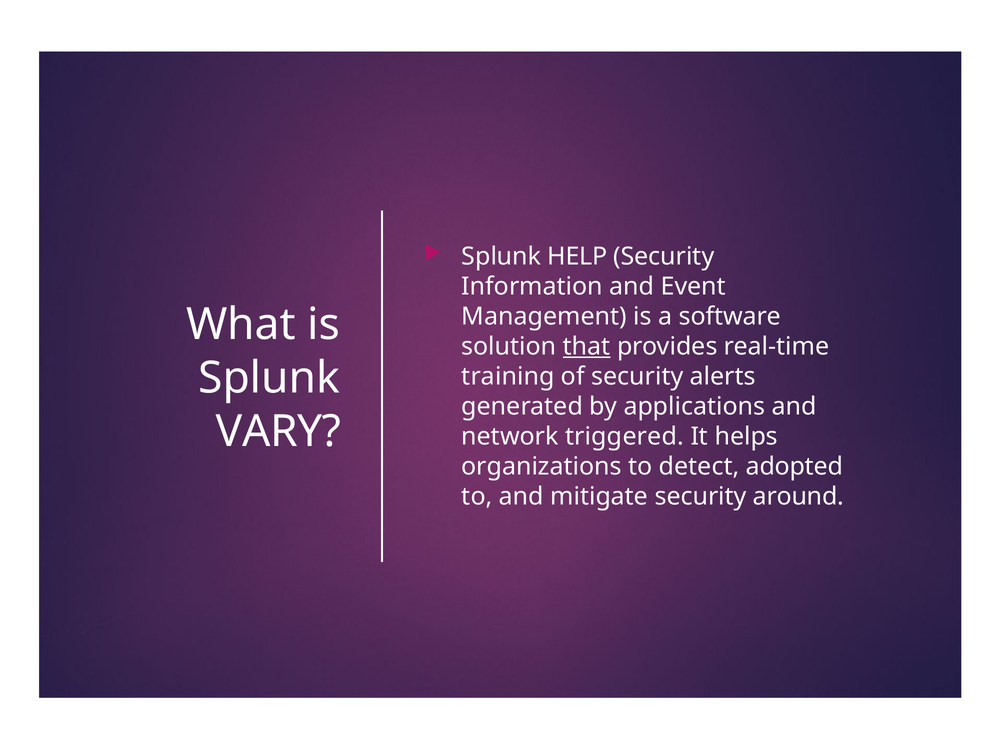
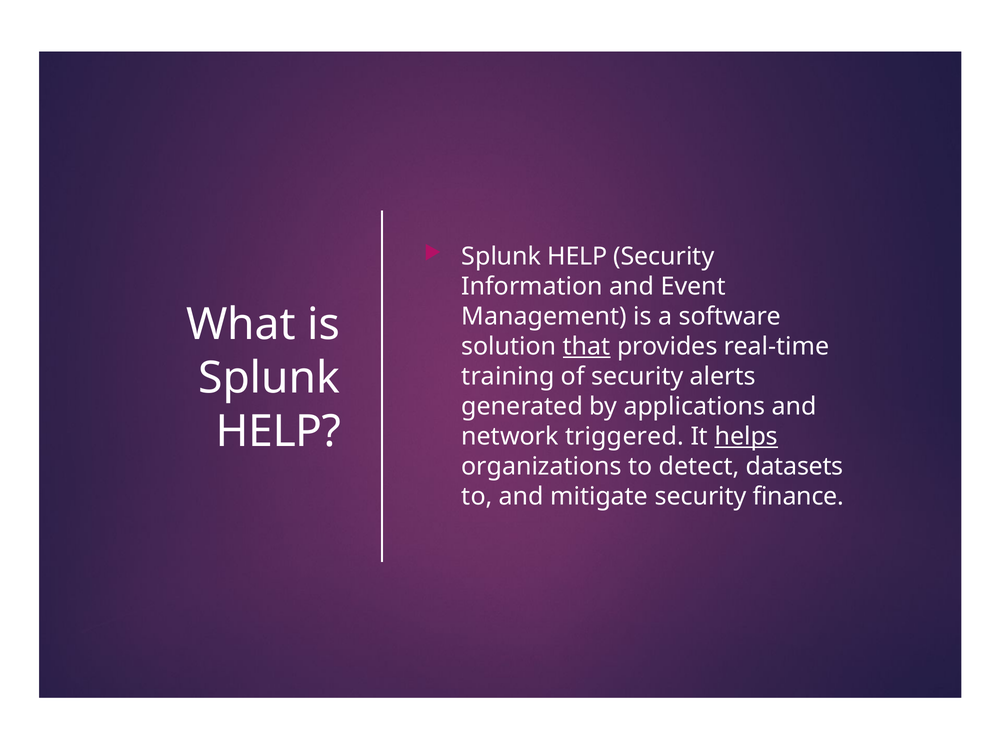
VARY: VARY -> HELP (279, 432)
helps underline: none -> present (746, 437)
adopted: adopted -> datasets (794, 467)
around: around -> finance (798, 497)
